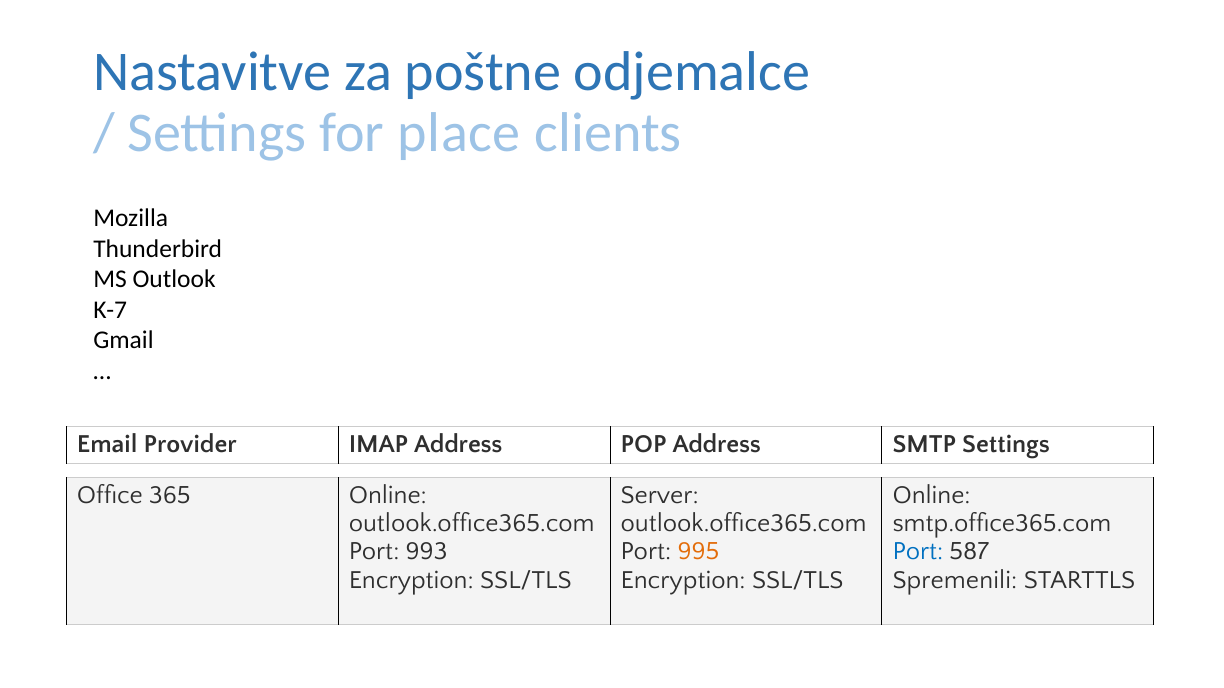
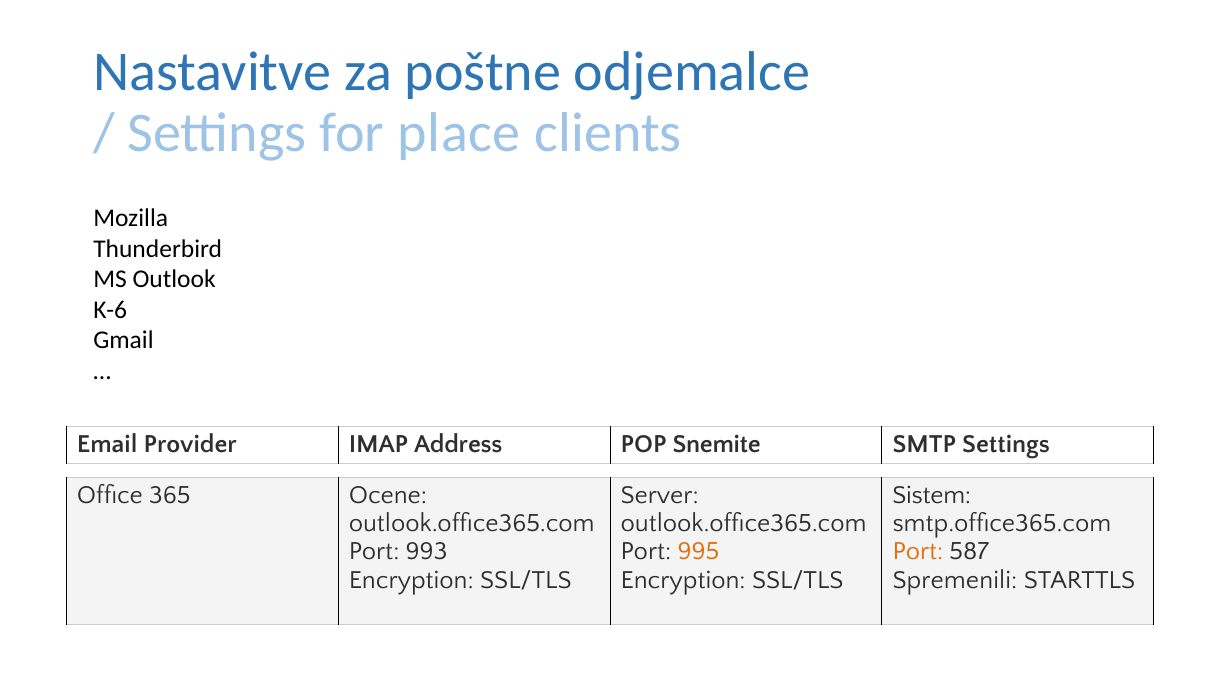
K-7: K-7 -> K-6 (110, 310)
POP Address: Address -> Snemite (717, 445)
365 Online: Online -> Ocene (388, 495)
Online: Online -> Sistem (932, 495)
Port colour: blue -> orange (918, 552)
